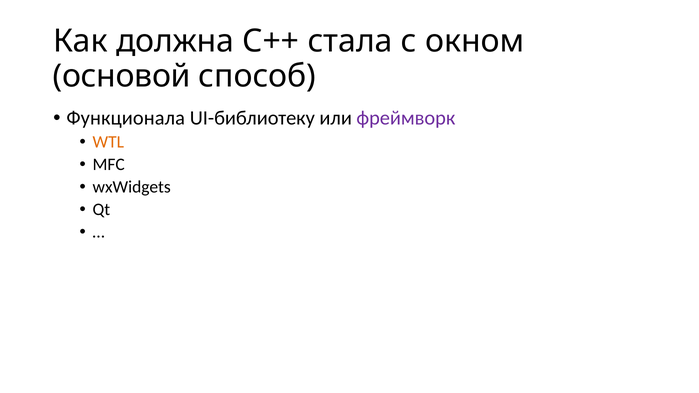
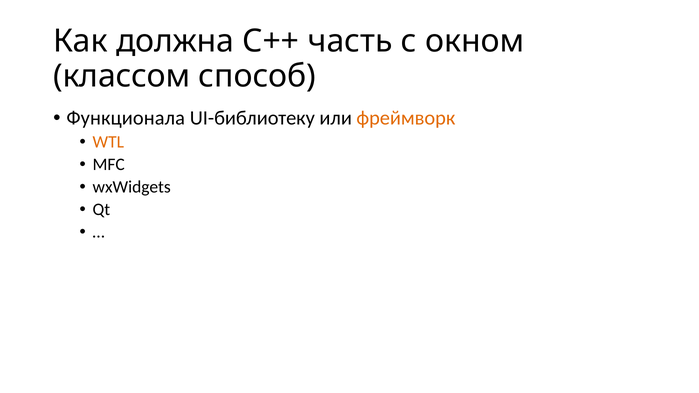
стала: стала -> часть (350, 41)
основой: основой -> классом (122, 76)
фреймворк colour: purple -> orange (406, 118)
